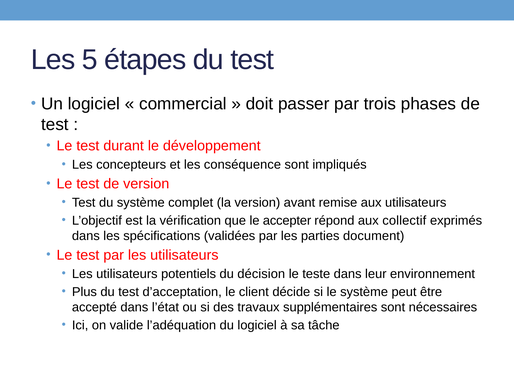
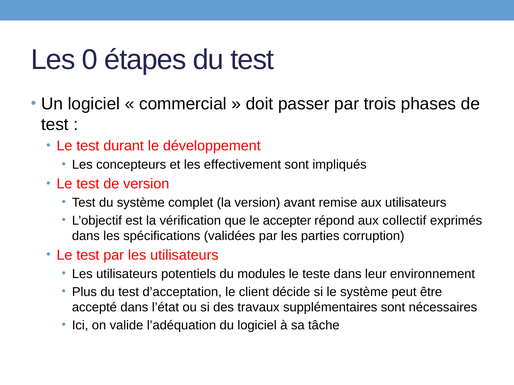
5: 5 -> 0 (90, 60)
conséquence: conséquence -> effectivement (242, 165)
document: document -> corruption (374, 236)
décision: décision -> modules (261, 274)
